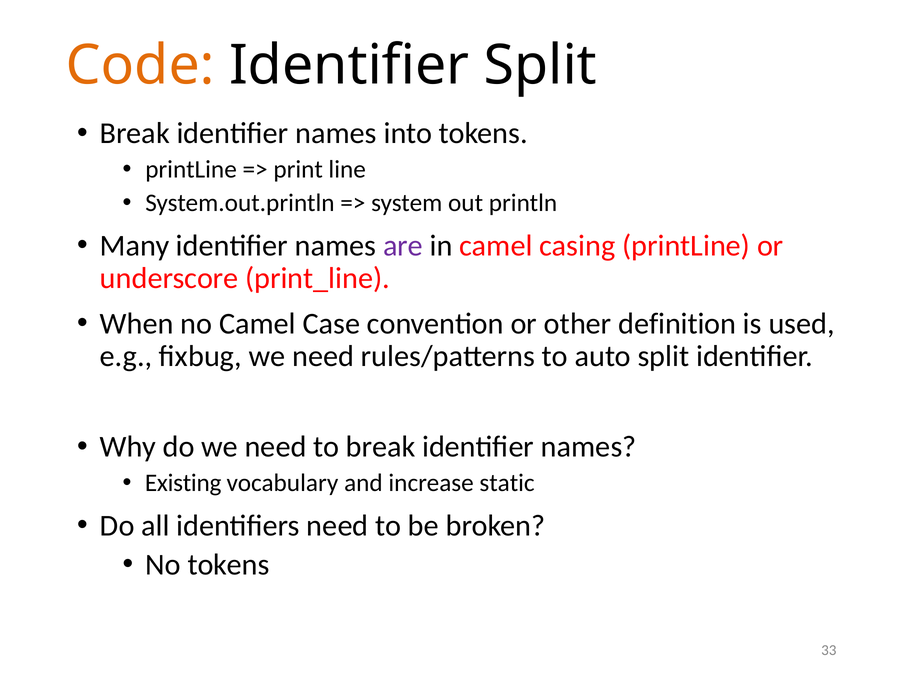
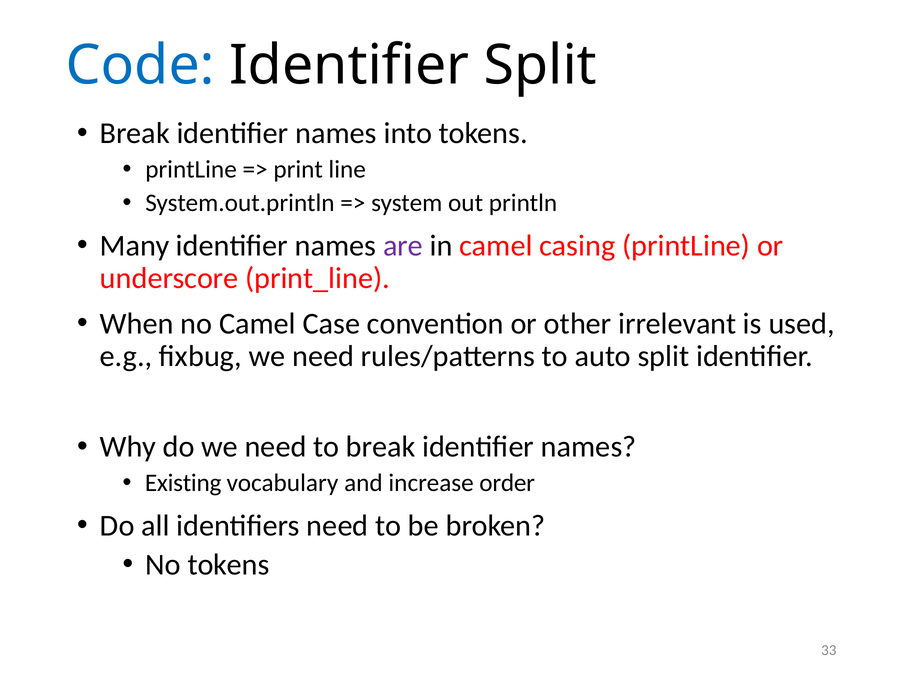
Code colour: orange -> blue (140, 65)
definition: definition -> irrelevant (677, 324)
static: static -> order (507, 483)
